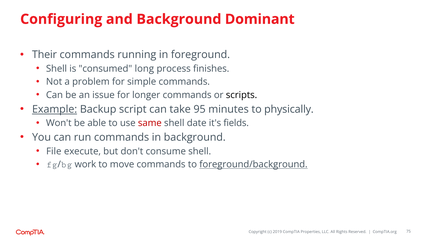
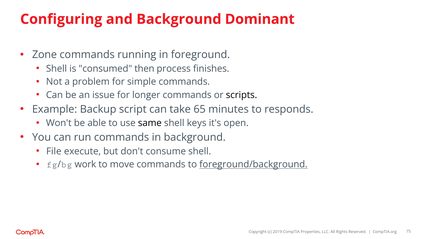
Their: Their -> Zone (44, 55)
long: long -> then (144, 69)
Example underline: present -> none (55, 109)
95: 95 -> 65 (200, 109)
physically: physically -> responds (289, 109)
same colour: red -> black (150, 123)
date: date -> keys (197, 123)
fields: fields -> open (236, 123)
